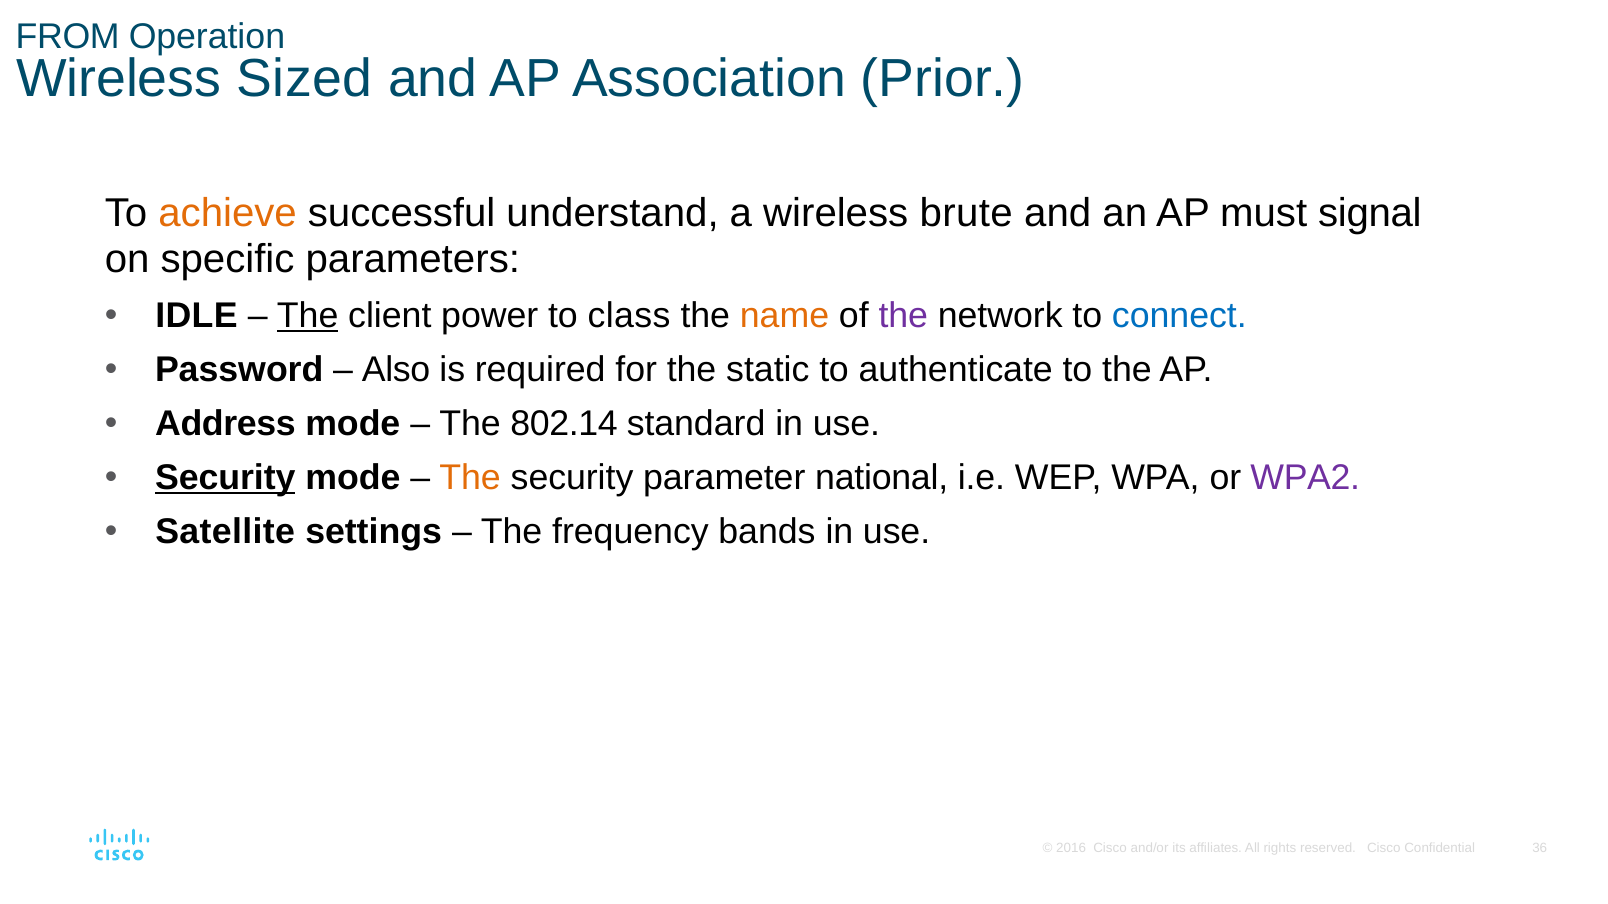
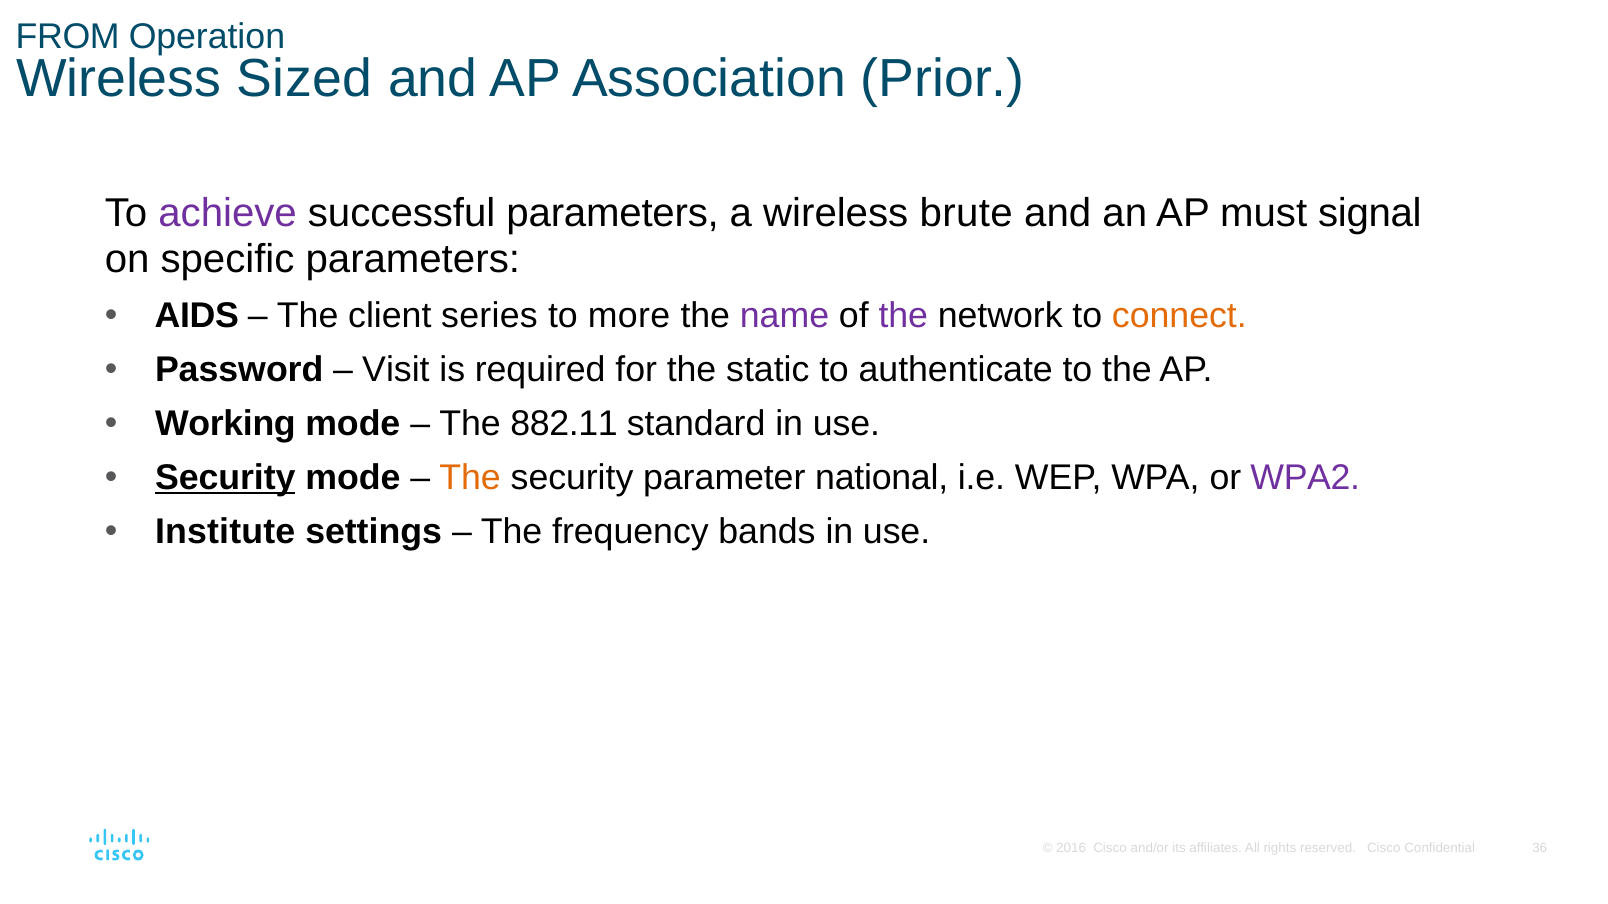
achieve colour: orange -> purple (228, 213)
successful understand: understand -> parameters (613, 213)
IDLE: IDLE -> AIDS (197, 316)
The underline: present -> none (308, 316)
power: power -> series (490, 316)
class: class -> more (629, 316)
name colour: orange -> purple (785, 316)
connect colour: blue -> orange (1179, 316)
Also: Also -> Visit (396, 370)
Address: Address -> Working (225, 424)
802.14: 802.14 -> 882.11 (564, 424)
Satellite: Satellite -> Institute (225, 532)
